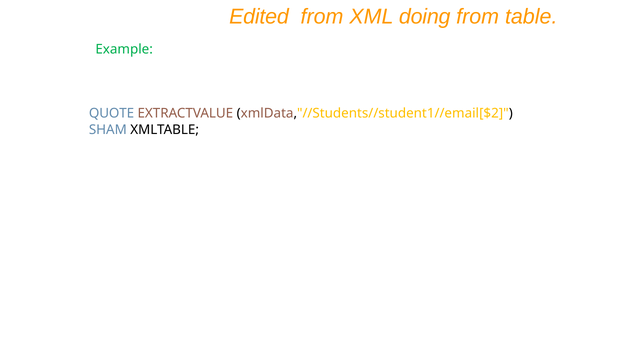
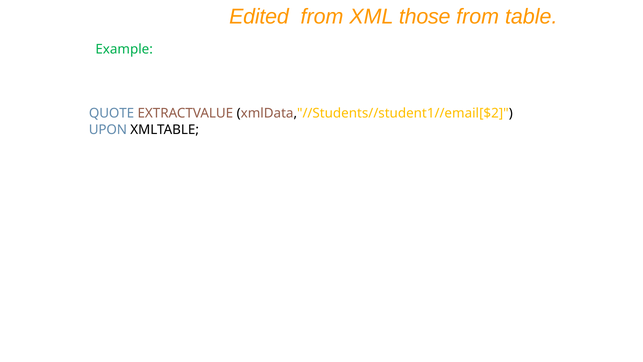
doing: doing -> those (425, 17)
SHAM: SHAM -> UPON (108, 129)
